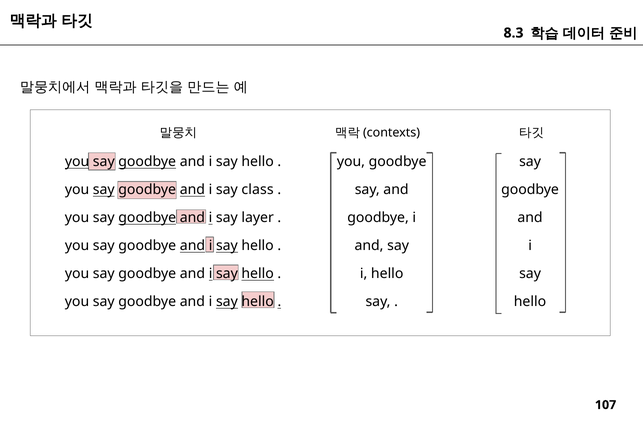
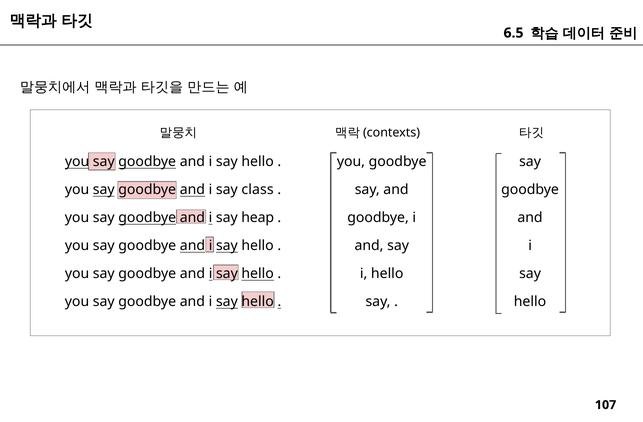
8.3: 8.3 -> 6.5 (514, 33)
layer: layer -> heap (258, 218)
